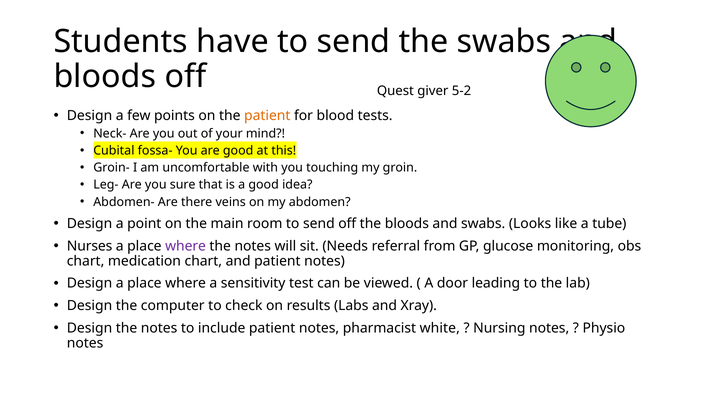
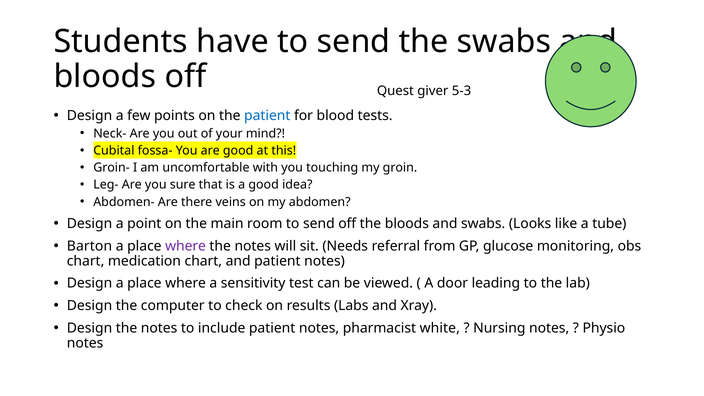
5-2: 5-2 -> 5-3 (462, 91)
patient colour: orange -> blue (267, 115)
Nurses: Nurses -> Barton (90, 246)
